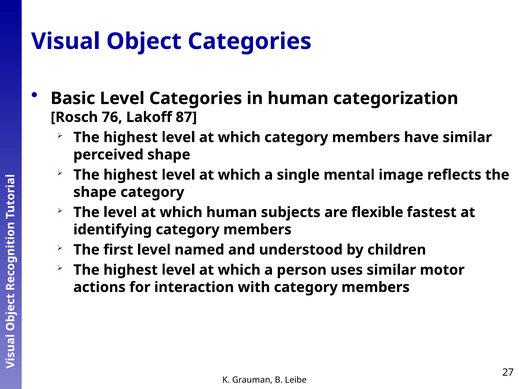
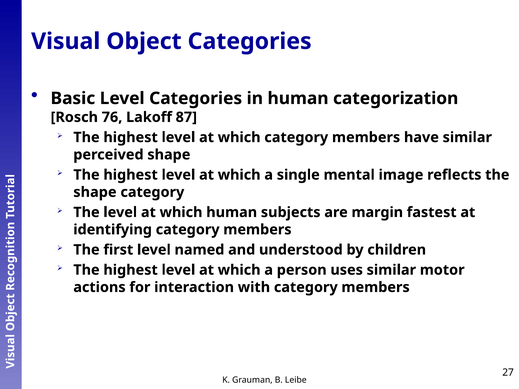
flexible: flexible -> margin (377, 212)
